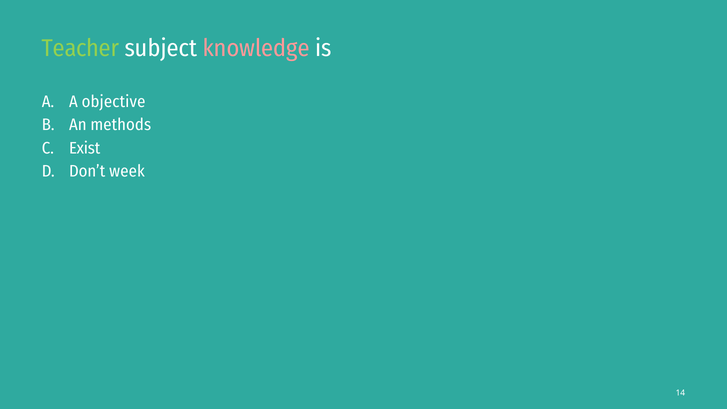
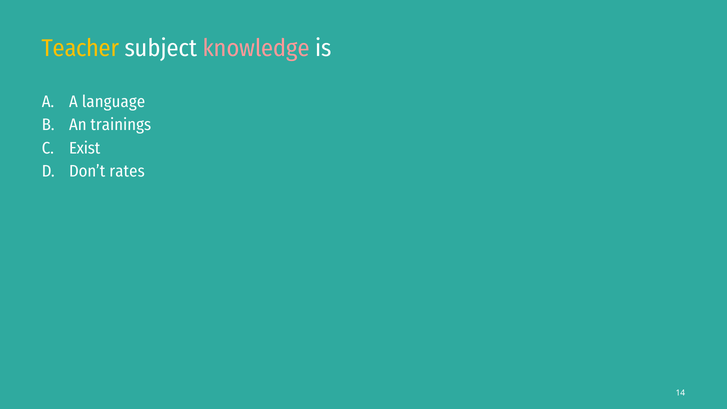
Teacher colour: light green -> yellow (80, 48)
objective: objective -> language (114, 102)
methods: methods -> trainings (121, 125)
week: week -> rates (127, 171)
